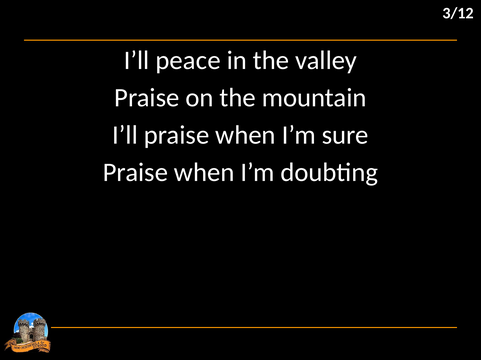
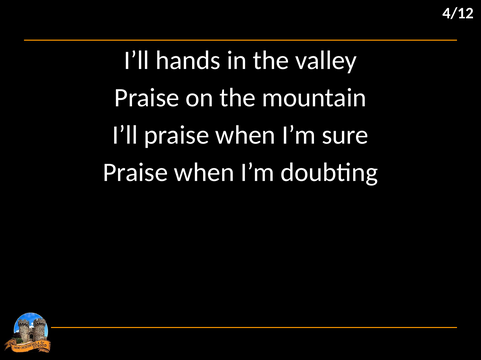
3/12: 3/12 -> 4/12 (458, 13)
peace: peace -> hands (188, 61)
